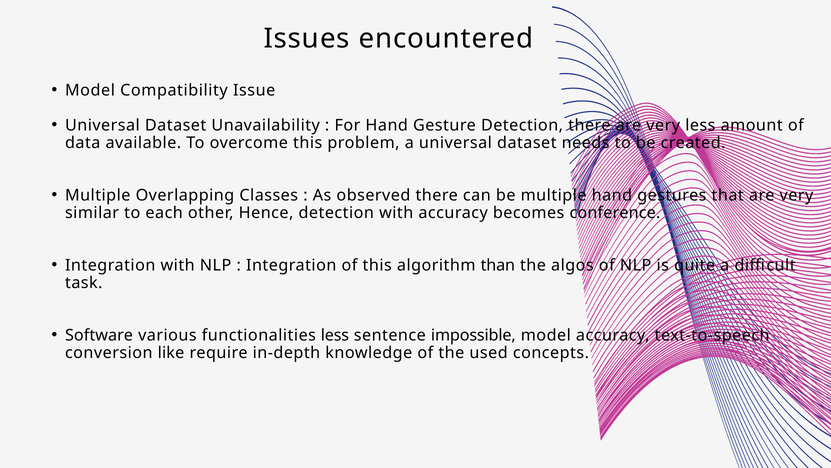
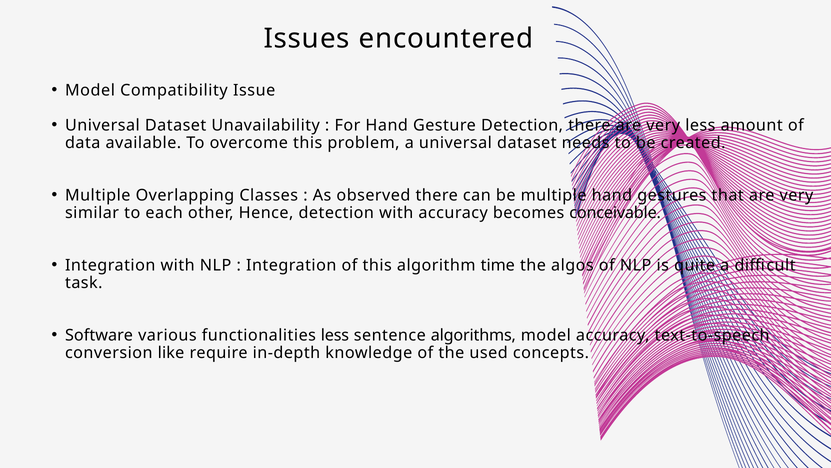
conference: conference -> conceivable (615, 213)
than: than -> time (498, 265)
impossible: impossible -> algorithms (473, 335)
